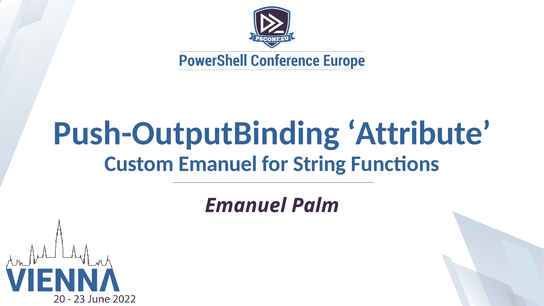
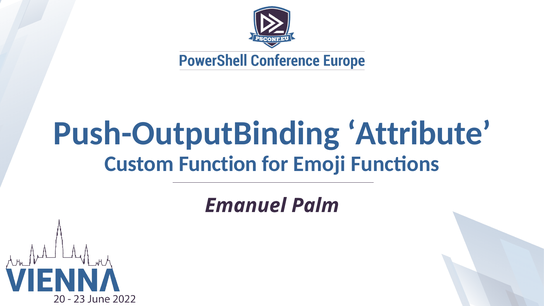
Custom Emanuel: Emanuel -> Function (218, 164)
String: String -> Emoji (319, 164)
